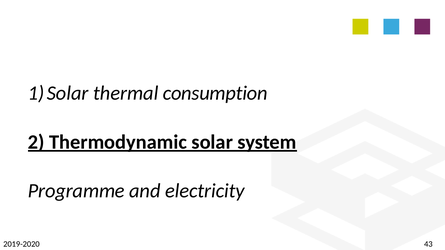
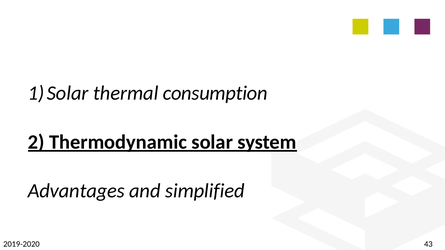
Programme: Programme -> Advantages (76, 191)
electricity: electricity -> simplified (205, 191)
